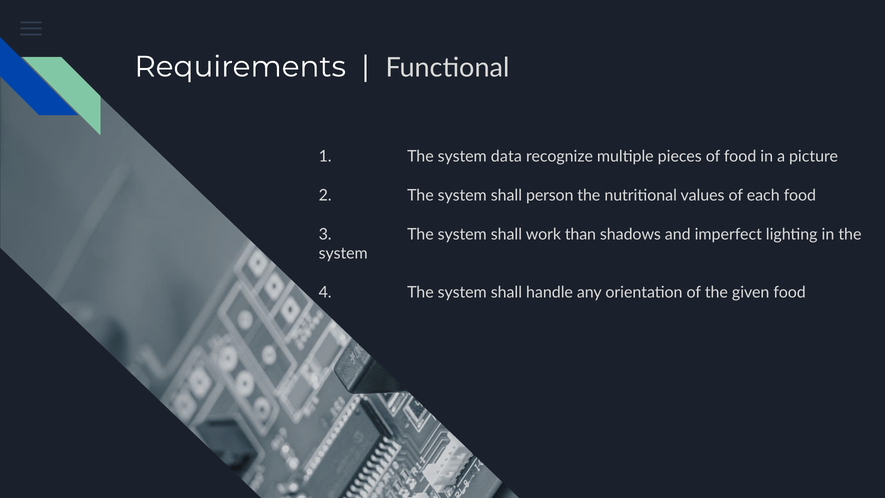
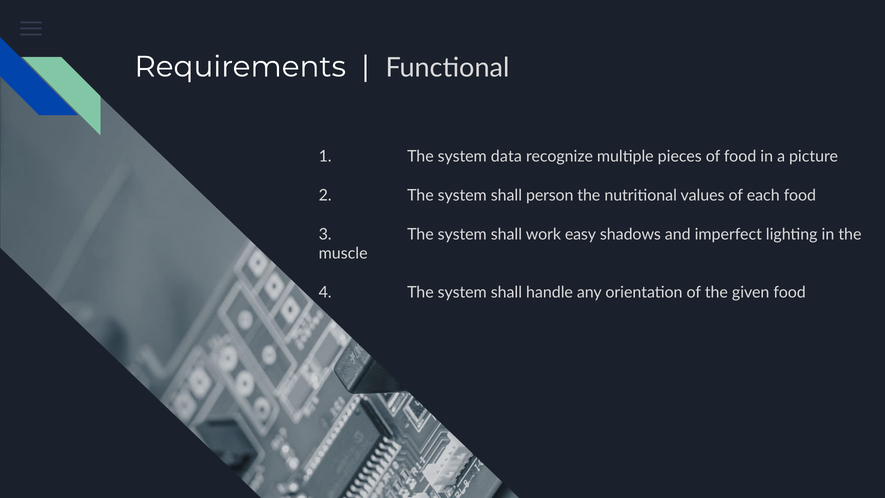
than: than -> easy (580, 234)
system: system -> muscle (343, 254)
